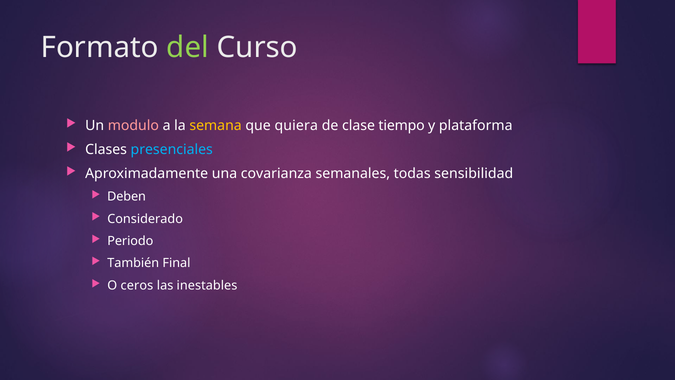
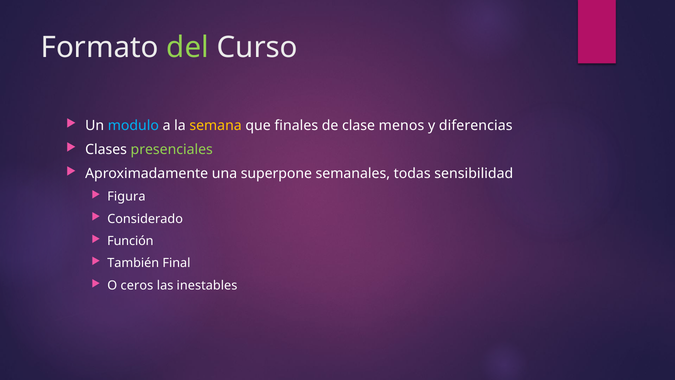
modulo colour: pink -> light blue (133, 126)
quiera: quiera -> finales (296, 126)
tiempo: tiempo -> menos (401, 126)
plataforma: plataforma -> diferencias (476, 126)
presenciales colour: light blue -> light green (172, 150)
covarianza: covarianza -> superpone (276, 173)
Deben: Deben -> Figura (126, 196)
Periodo: Periodo -> Función (130, 241)
